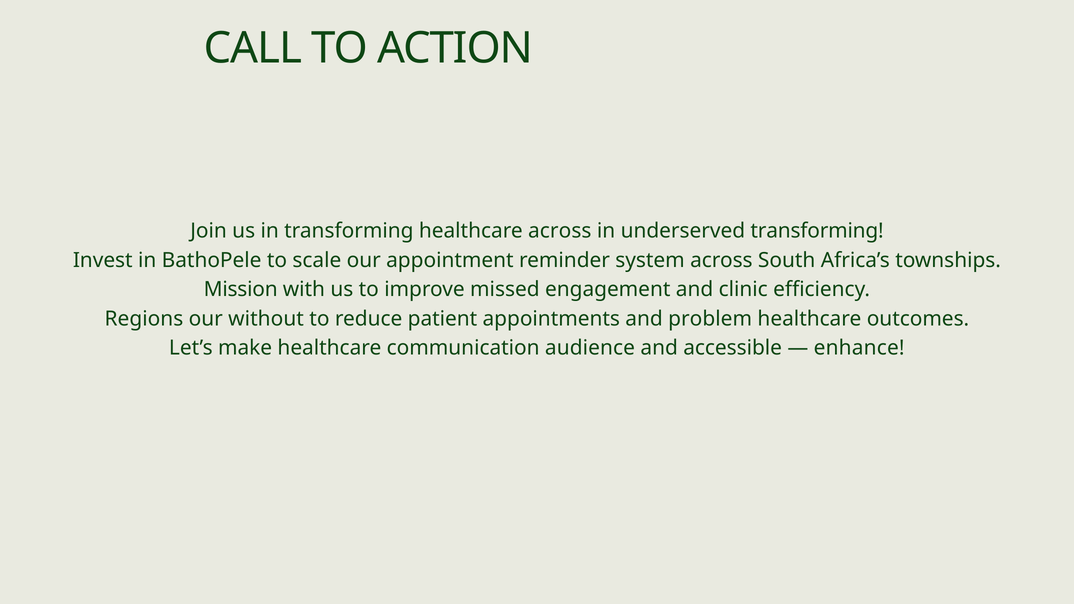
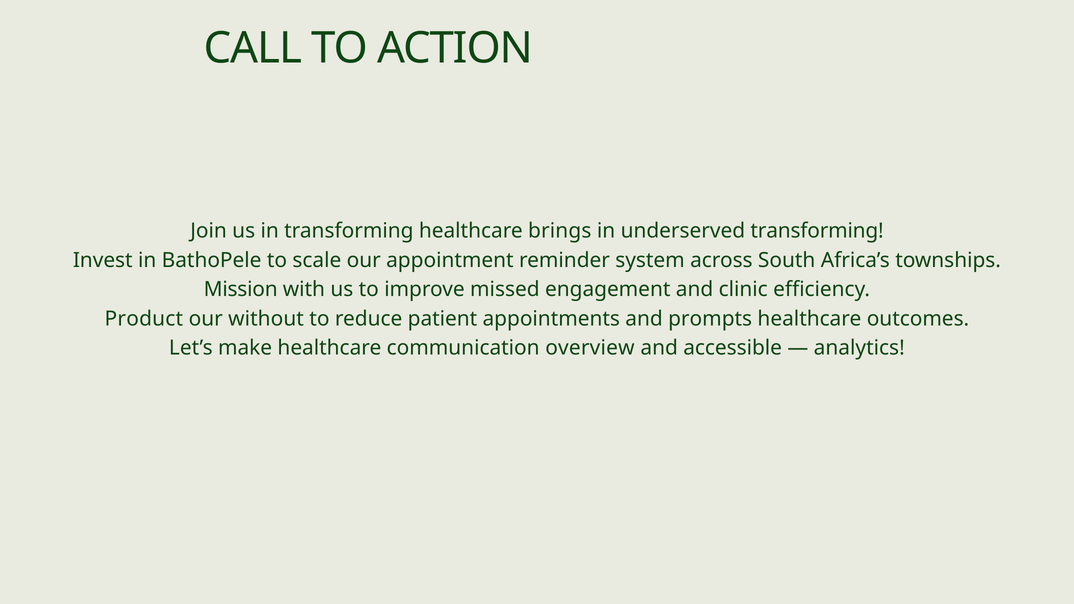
healthcare across: across -> brings (560, 231)
Regions: Regions -> Product (144, 319)
problem: problem -> prompts (710, 319)
audience: audience -> overview (590, 348)
enhance: enhance -> analytics (859, 348)
